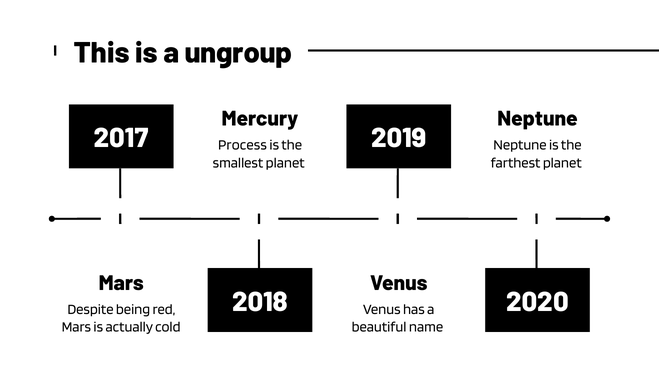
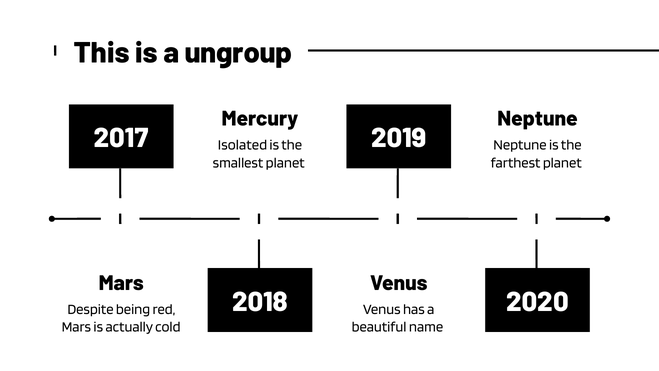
Process: Process -> Isolated (242, 145)
